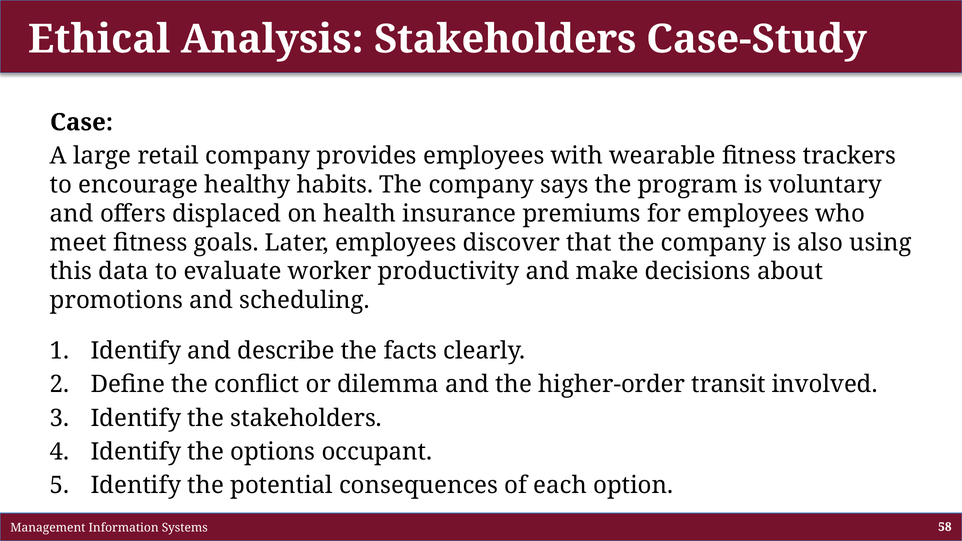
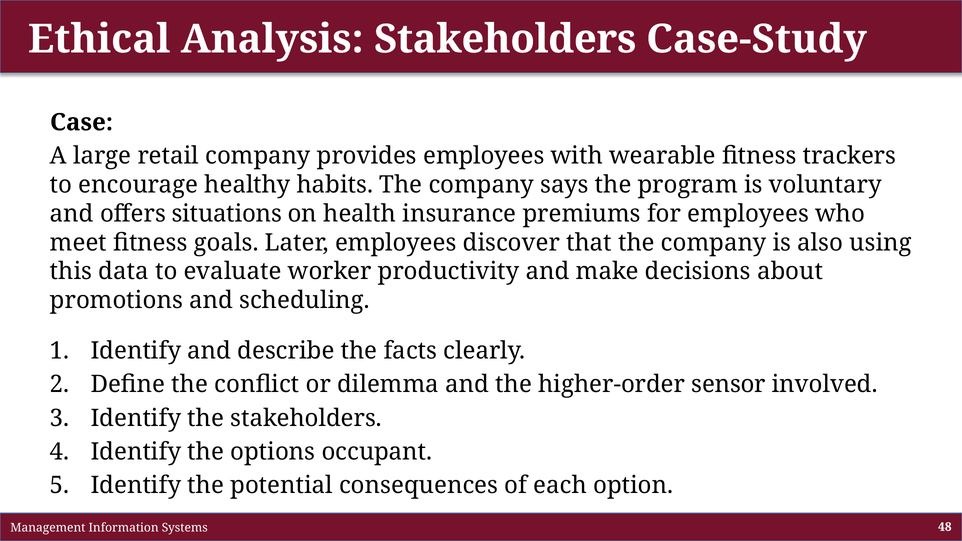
displaced: displaced -> situations (227, 214)
transit: transit -> sensor (729, 385)
58: 58 -> 48 (945, 527)
